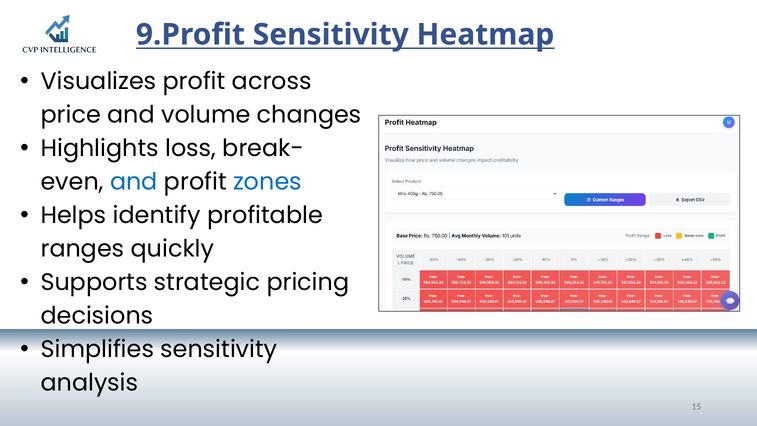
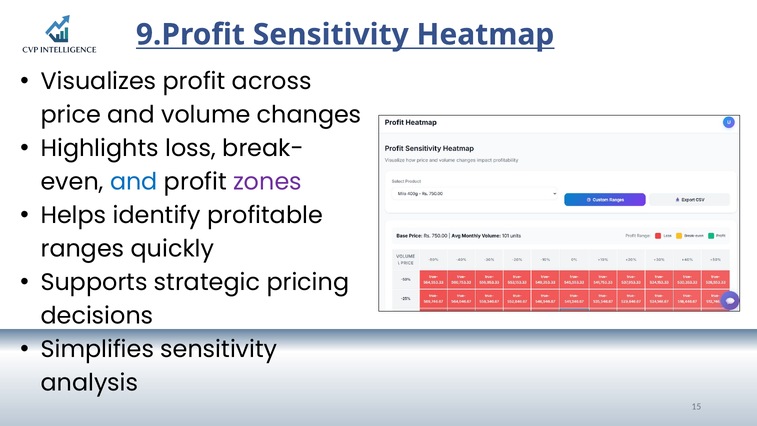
zones colour: blue -> purple (267, 182)
